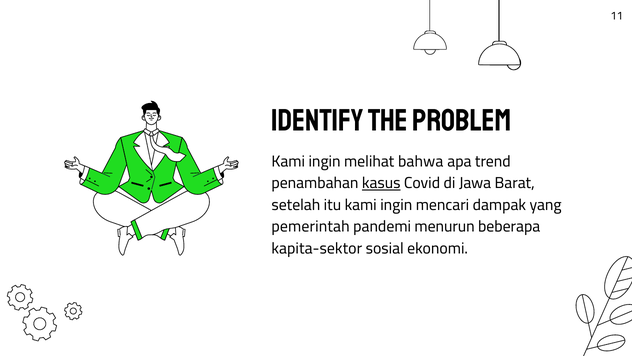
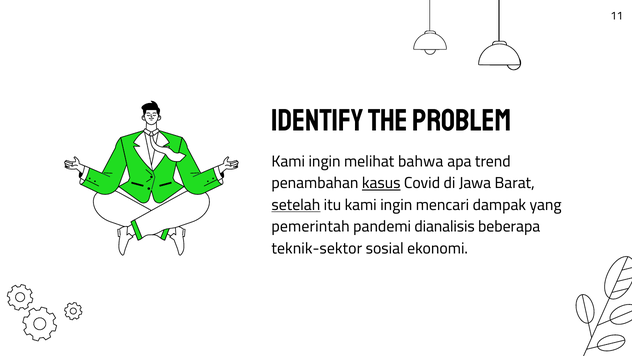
setelah underline: none -> present (296, 205)
menurun: menurun -> dianalisis (445, 226)
kapita-sektor: kapita-sektor -> teknik-sektor (317, 248)
